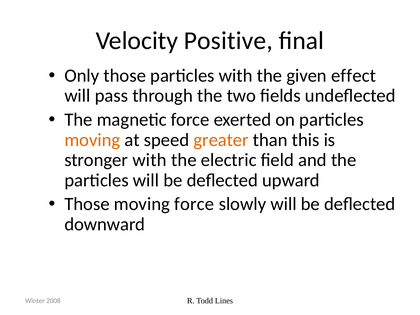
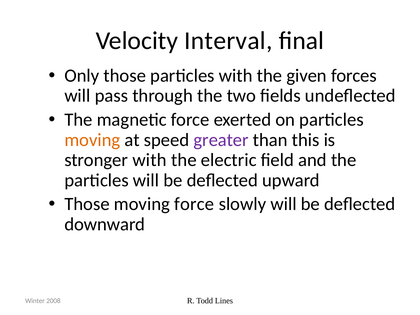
Positive: Positive -> Interval (228, 41)
effect: effect -> forces (354, 76)
greater colour: orange -> purple (221, 140)
